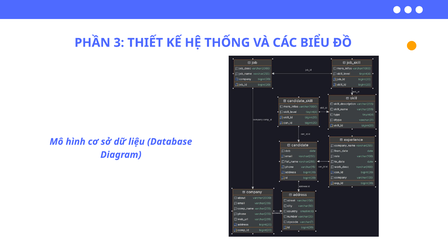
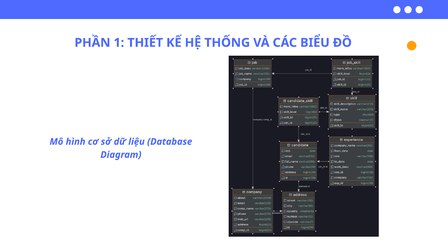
3: 3 -> 1 (119, 43)
